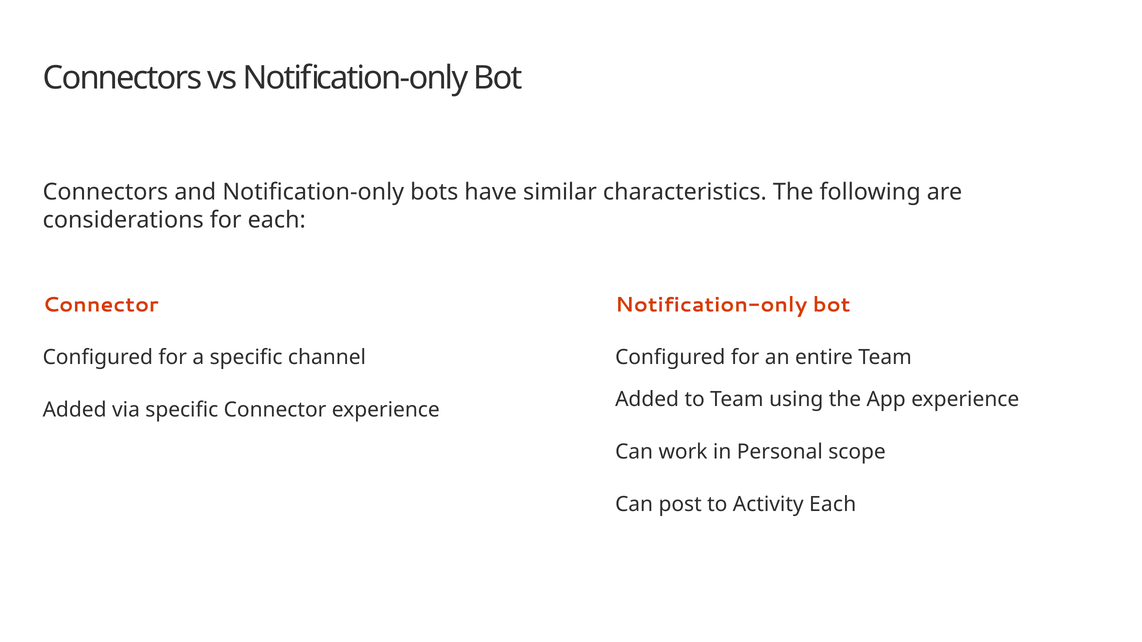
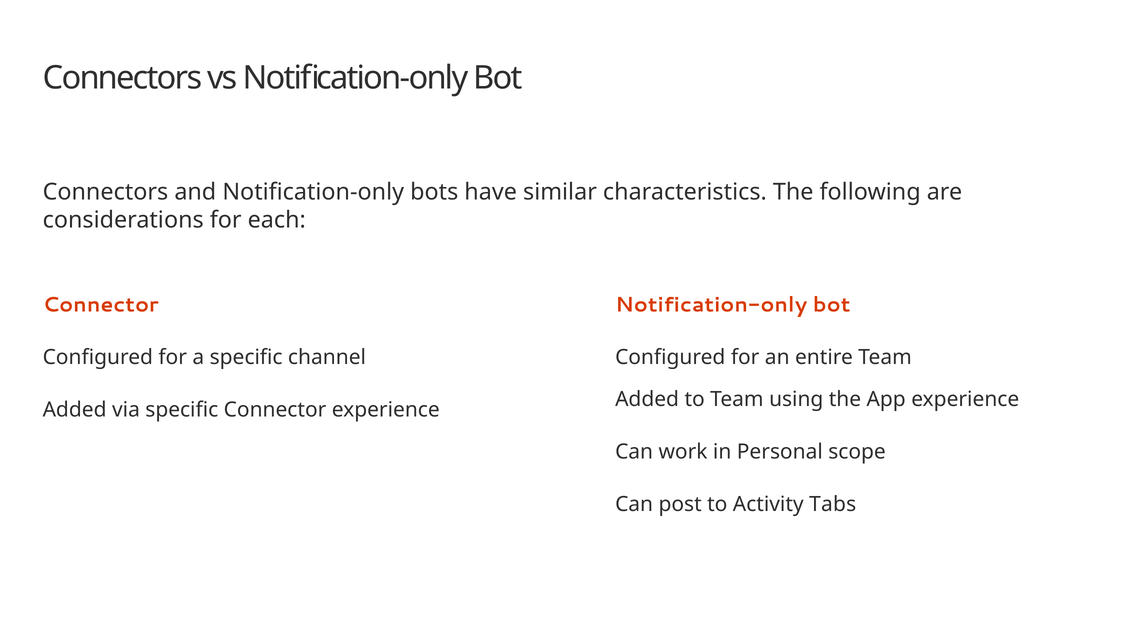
Activity Each: Each -> Tabs (833, 504)
